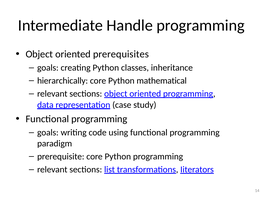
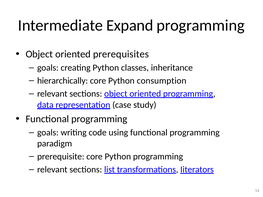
Handle: Handle -> Expand (130, 25)
mathematical: mathematical -> consumption (162, 81)
